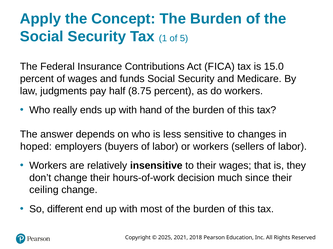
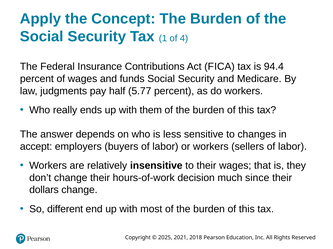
5: 5 -> 4 (184, 38)
15.0: 15.0 -> 94.4 (274, 67)
8.75: 8.75 -> 5.77 (140, 91)
hand: hand -> them (151, 110)
hoped: hoped -> accept (36, 147)
ceiling: ceiling -> dollars (44, 190)
